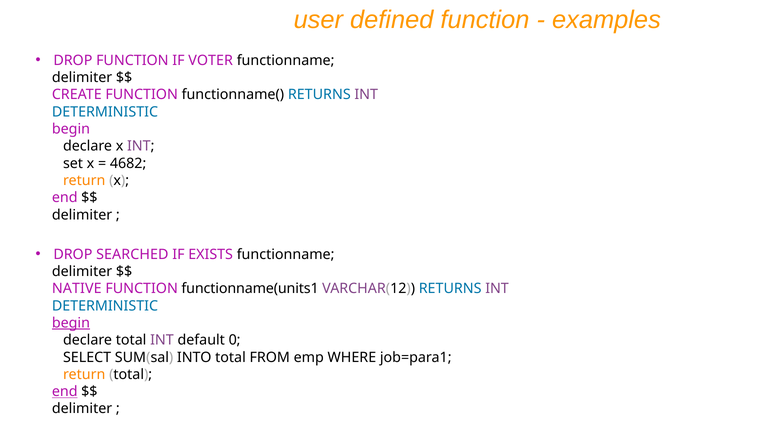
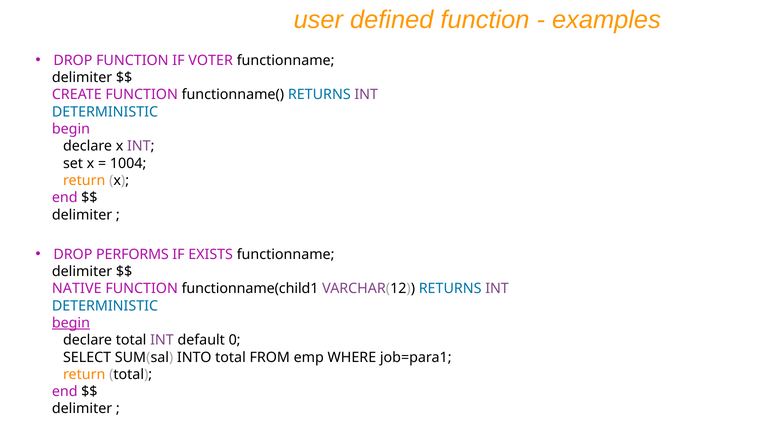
4682: 4682 -> 1004 (128, 163)
SEARCHED: SEARCHED -> PERFORMS (132, 254)
functionname(units1: functionname(units1 -> functionname(child1 (250, 288)
end underline: present -> none (65, 391)
